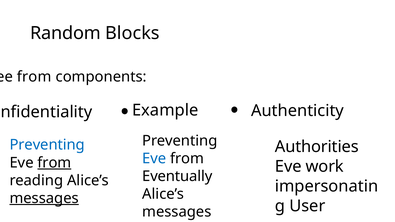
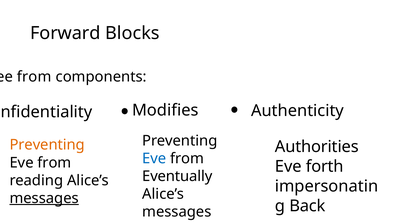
Random: Random -> Forward (65, 33)
Example: Example -> Modifies (165, 110)
Preventing colour: blue -> orange (47, 145)
from underline: present -> none (54, 163)
work: work -> forth (325, 167)
User: User -> Back (307, 206)
